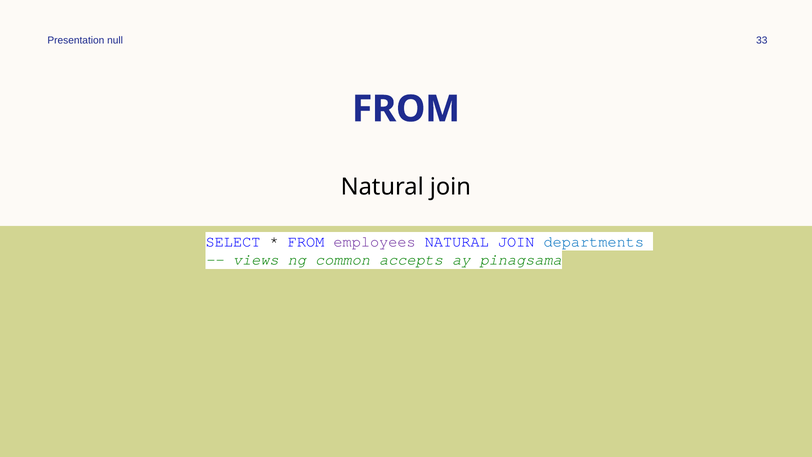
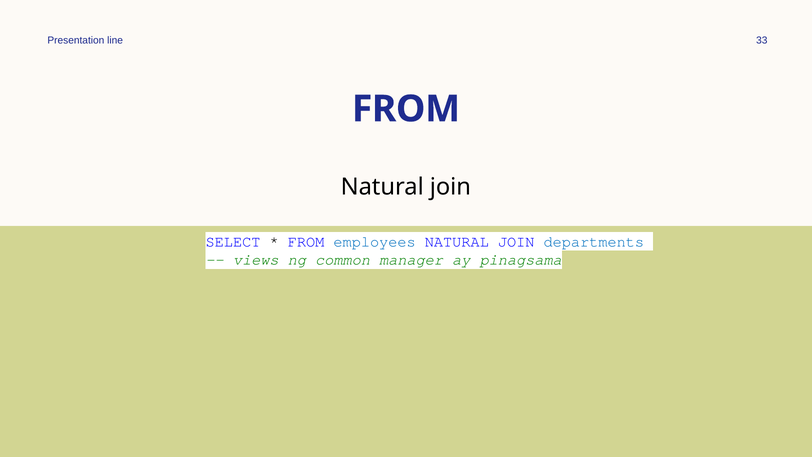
null: null -> line (115, 40)
employees colour: purple -> blue (375, 242)
accepts: accepts -> manager (411, 260)
